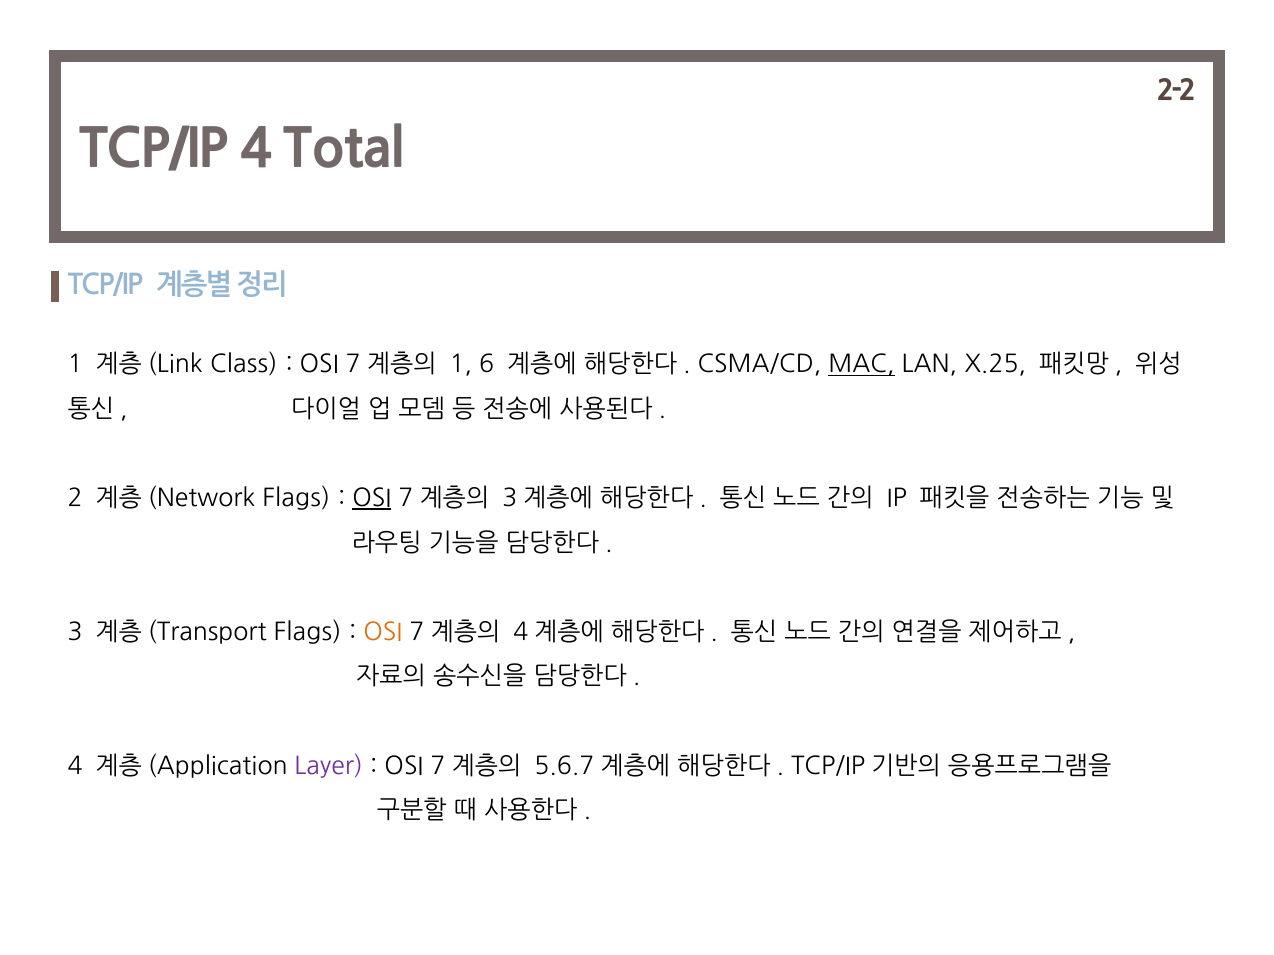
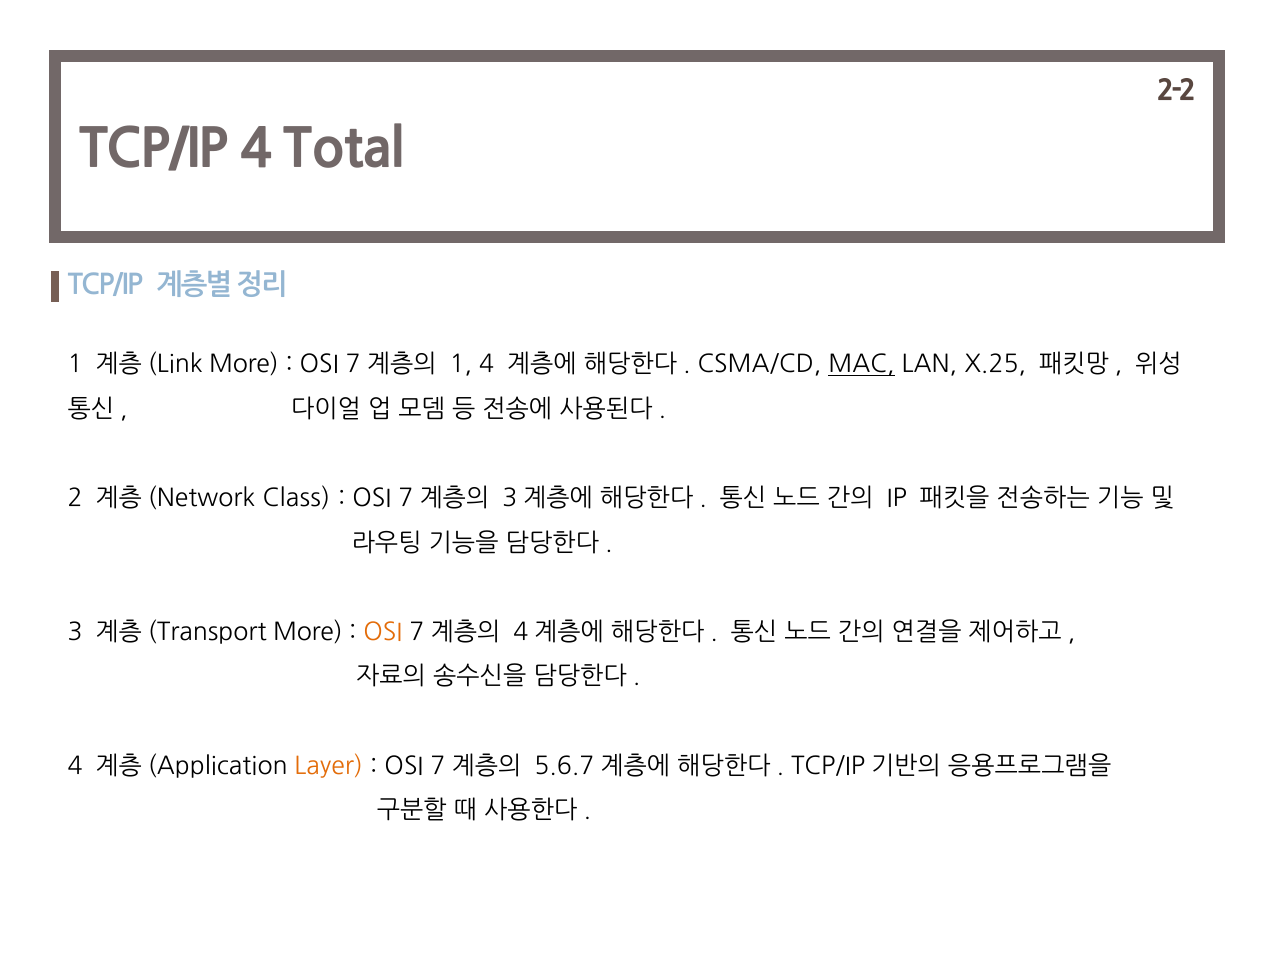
Class: Class -> More (244, 365)
1 6: 6 -> 4 (487, 365)
Flags: Flags -> Class (296, 499)
OSI underline: present -> none (372, 499)
Flags: Flags -> More (308, 633)
Layer colour: purple -> orange (329, 766)
